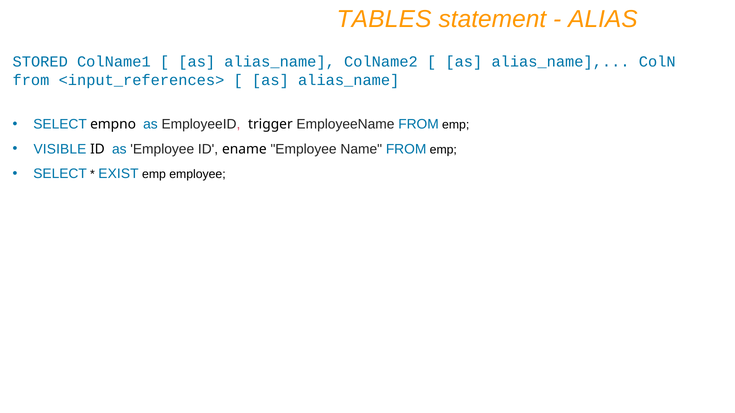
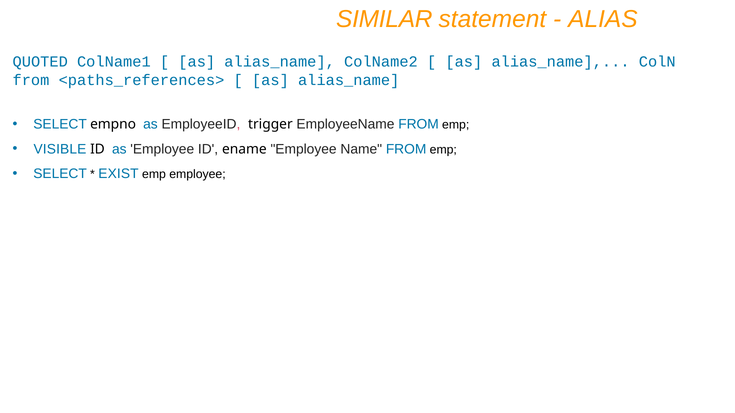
TABLES: TABLES -> SIMILAR (384, 19)
STORED: STORED -> QUOTED (40, 62)
<input_references>: <input_references> -> <paths_references> (141, 80)
